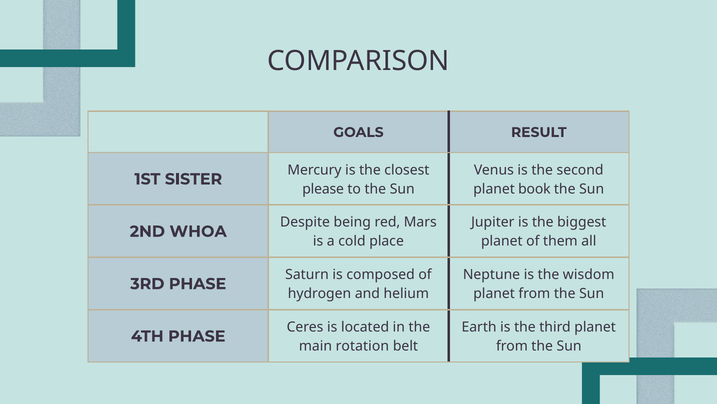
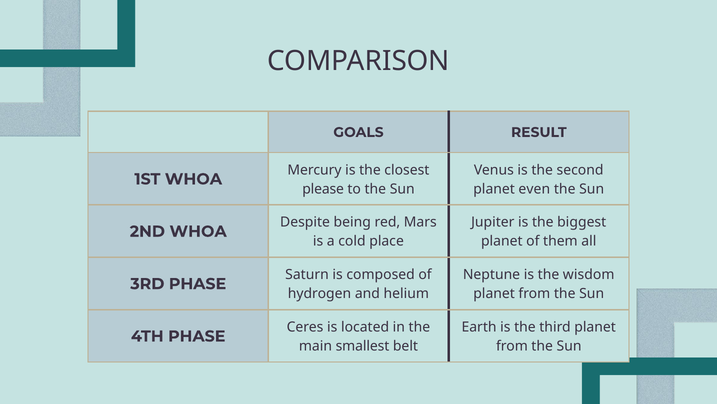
1ST SISTER: SISTER -> WHOA (193, 179)
book: book -> even (534, 189)
rotation: rotation -> smallest (362, 346)
